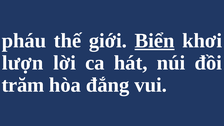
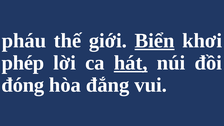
lượn: lượn -> phép (23, 63)
hát underline: none -> present (131, 63)
trăm: trăm -> đóng (23, 85)
